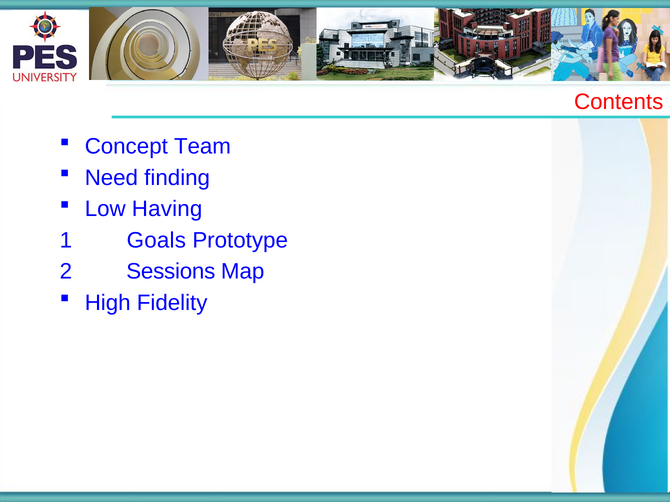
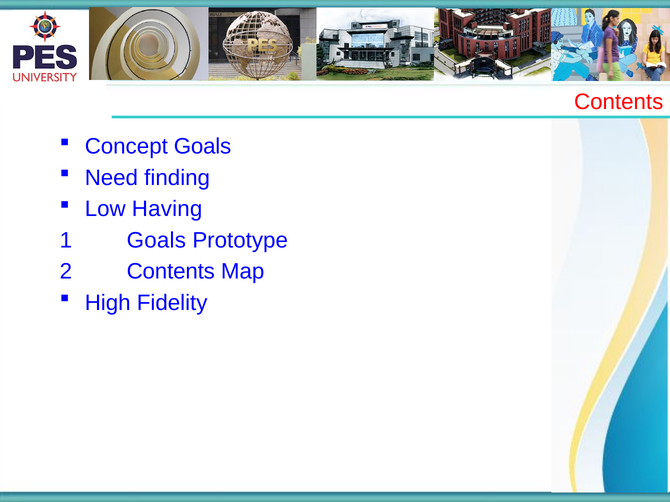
Concept Team: Team -> Goals (203, 147)
2 Sessions: Sessions -> Contents (171, 272)
